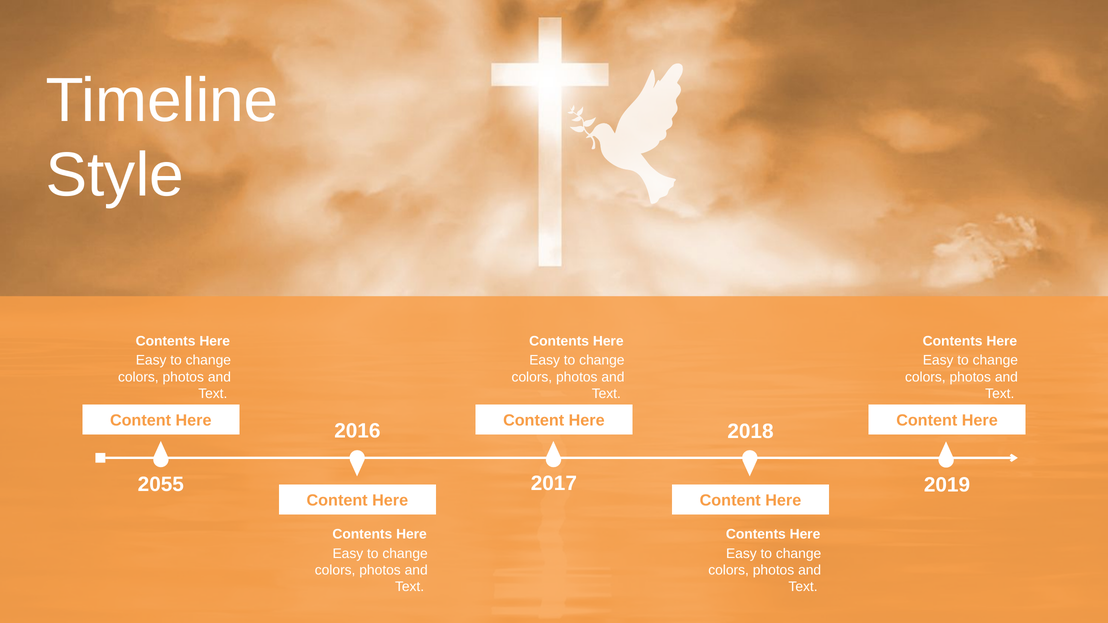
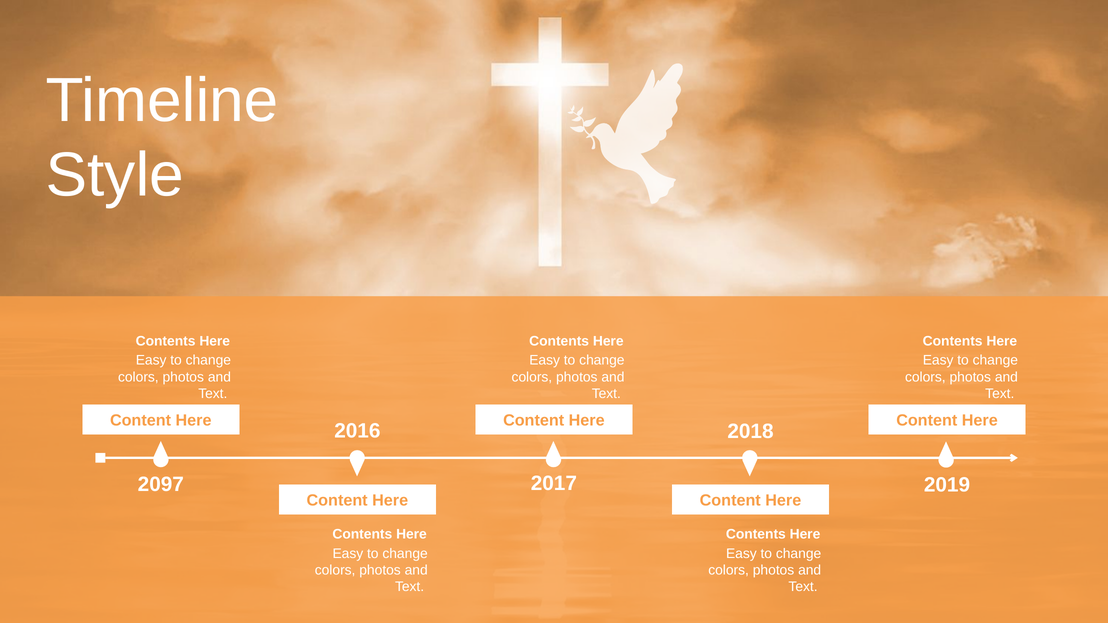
2055: 2055 -> 2097 (161, 484)
